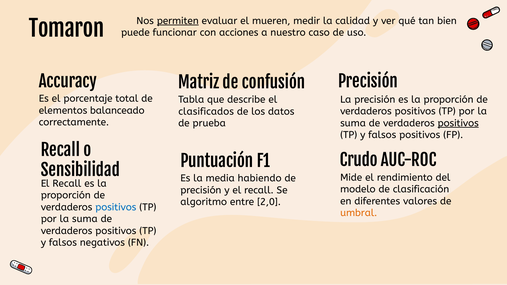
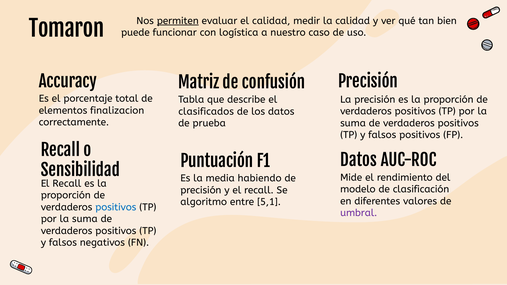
el mueren: mueren -> calidad (271, 21)
acciones: acciones -> logística (239, 33)
balanceado: balanceado -> finalizacion (117, 111)
positivos underline: present -> none (458, 123)
Crudo: Crudo -> Datos (359, 161)
2,0: 2,0 -> 5,1 (269, 202)
umbral colour: orange -> purple (359, 213)
